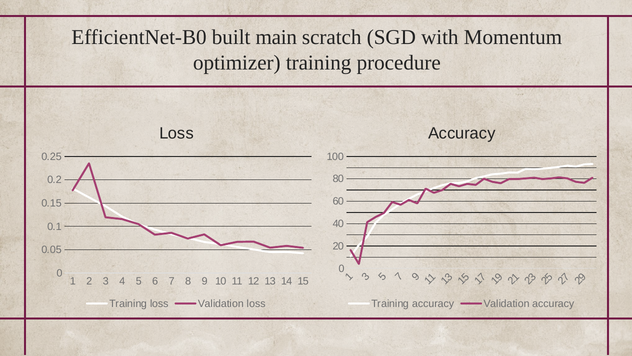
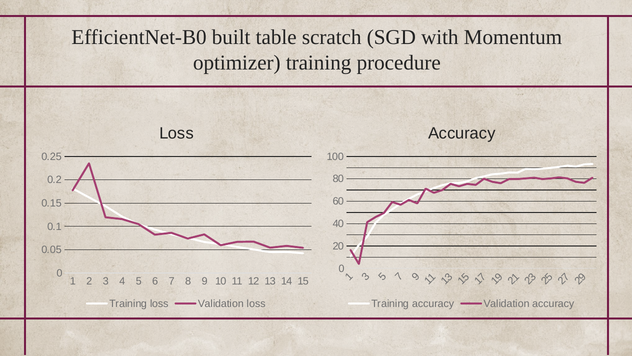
main: main -> table (276, 37)
